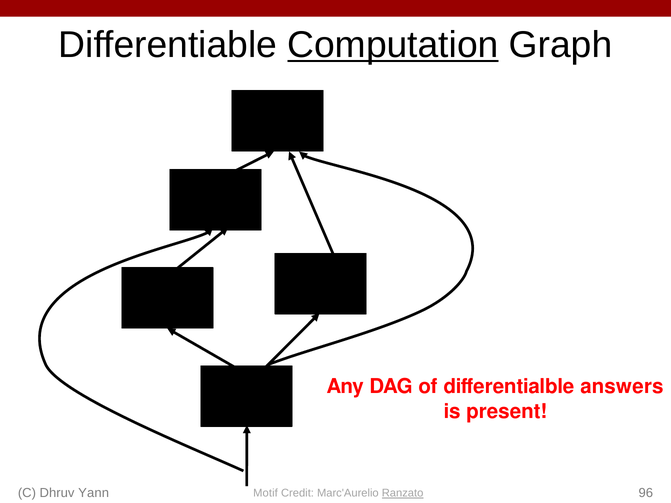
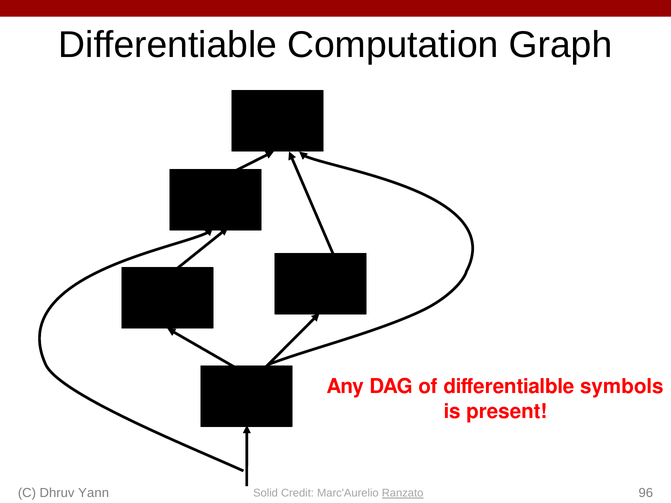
Computation underline: present -> none (393, 45)
answers: answers -> symbols (622, 387)
Motif: Motif -> Solid (266, 494)
